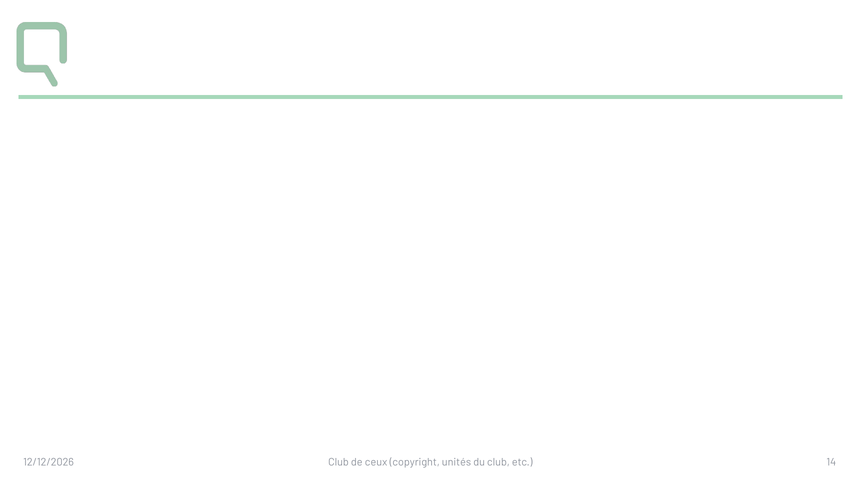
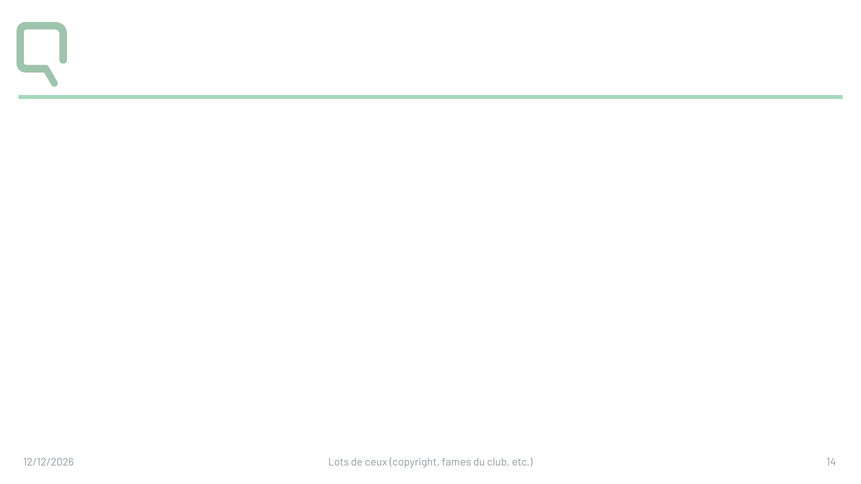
Club: Club -> Lots (339, 463)
unités: unités -> fames (456, 463)
